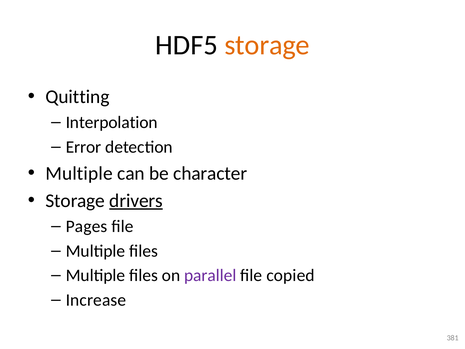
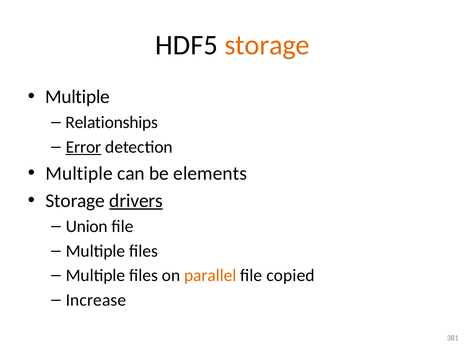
Quitting: Quitting -> Multiple (77, 97)
Interpolation: Interpolation -> Relationships (112, 122)
Error underline: none -> present (84, 147)
character: character -> elements (210, 173)
Pages: Pages -> Union (87, 226)
parallel colour: purple -> orange (210, 275)
